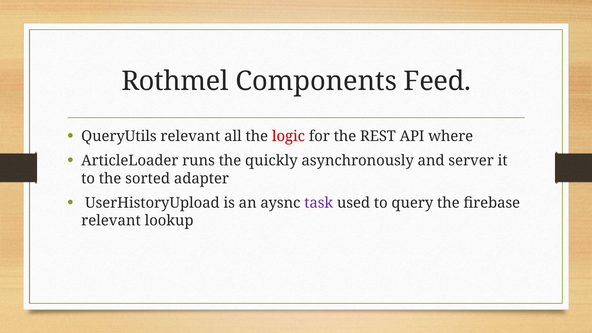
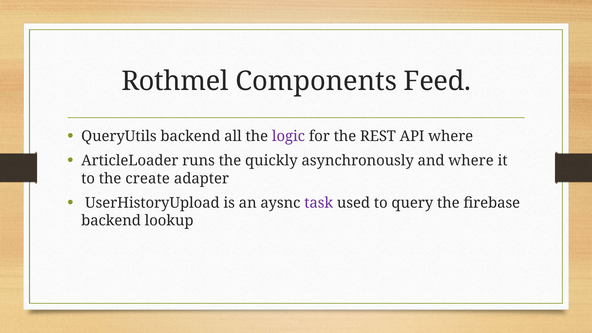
QueryUtils relevant: relevant -> backend (190, 136)
logic colour: red -> purple (288, 136)
and server: server -> where (471, 161)
sorted: sorted -> create (148, 178)
relevant: relevant -> backend (111, 221)
